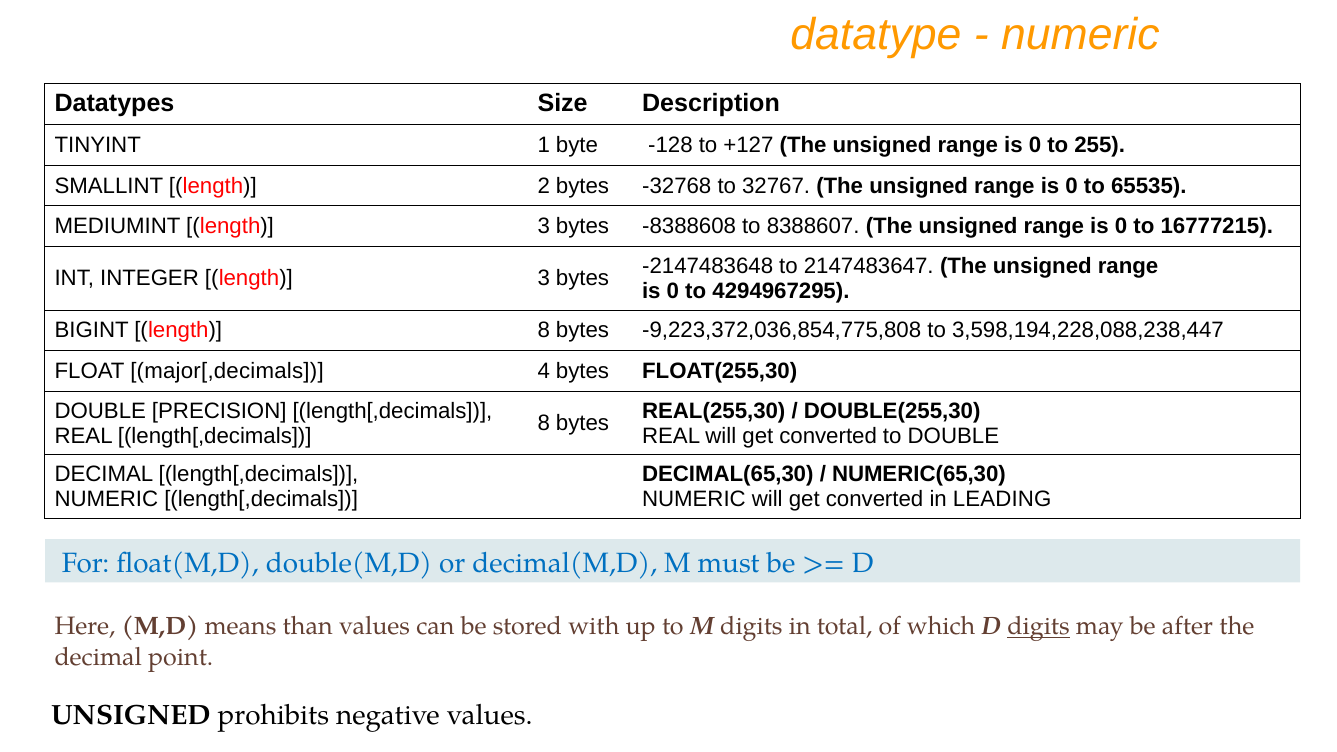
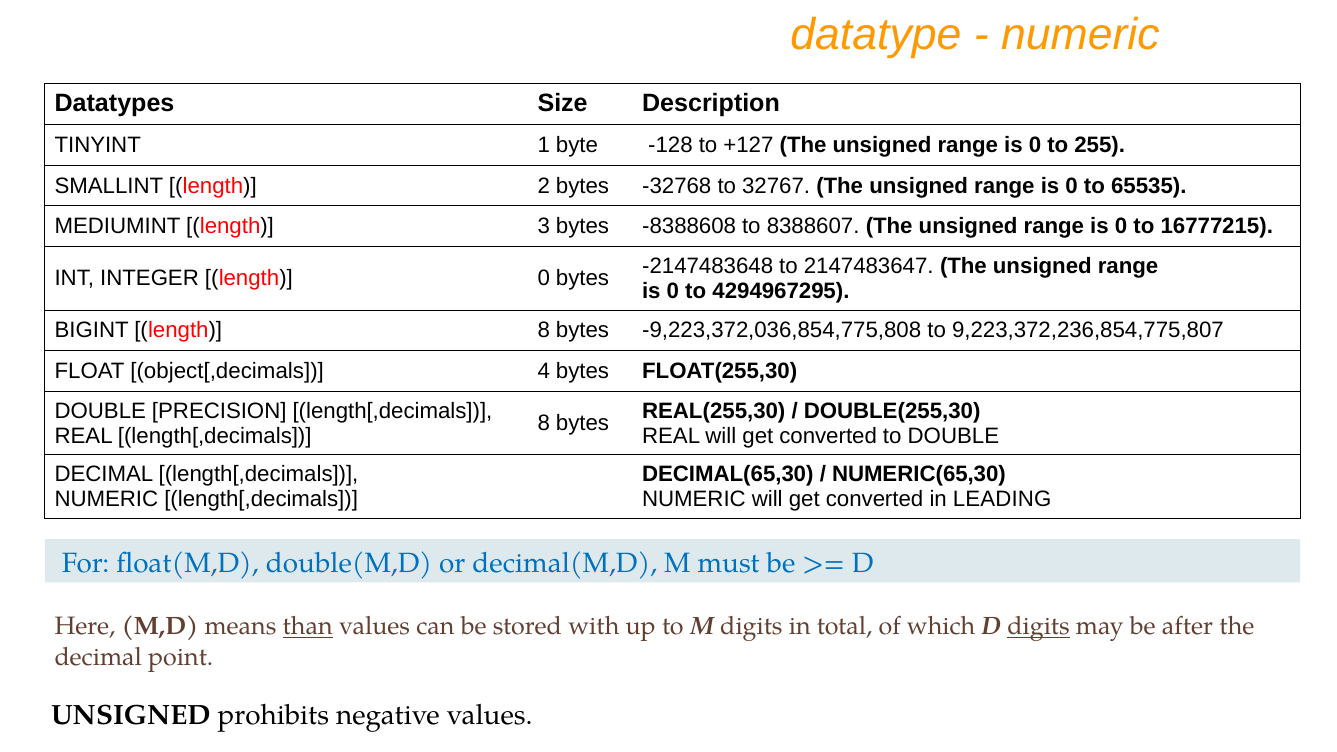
INTEGER length 3: 3 -> 0 (544, 279)
3,598,194,228,088,238,447: 3,598,194,228,088,238,447 -> 9,223,372,236,854,775,807 (1088, 331)
major[,decimals: major[,decimals -> object[,decimals (227, 371)
than underline: none -> present (308, 627)
